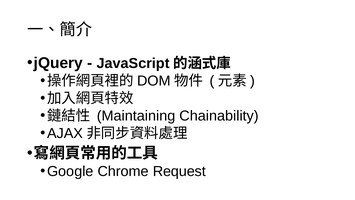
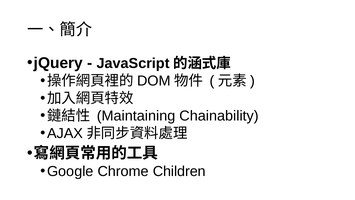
Request: Request -> Children (179, 171)
